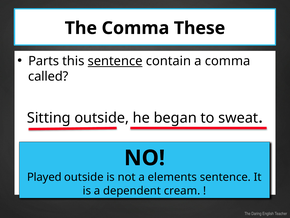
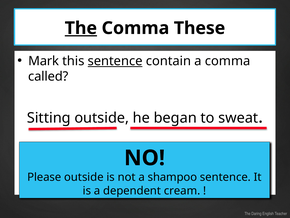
The underline: none -> present (81, 28)
Parts: Parts -> Mark (44, 61)
Played: Played -> Please (44, 177)
elements: elements -> shampoo (172, 177)
